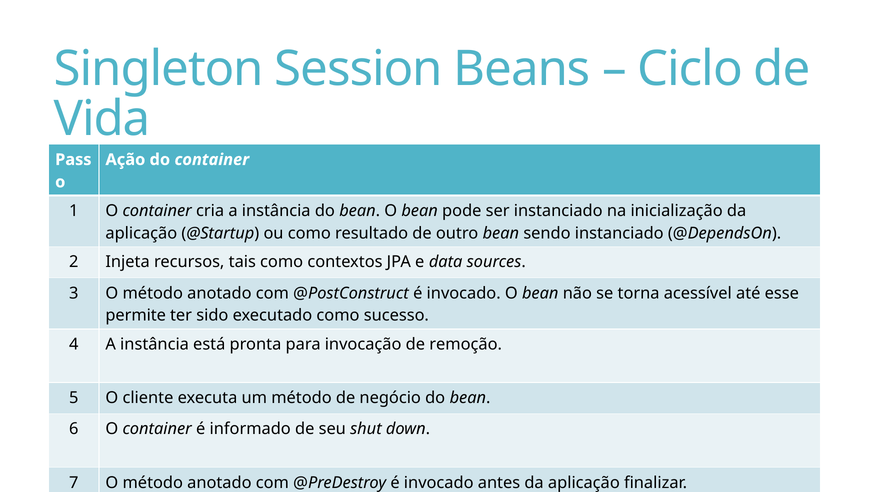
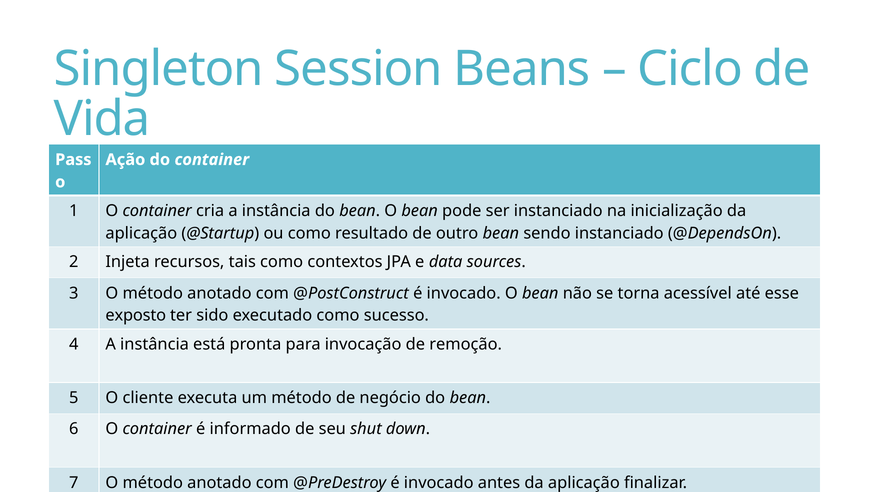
permite: permite -> exposto (136, 316)
